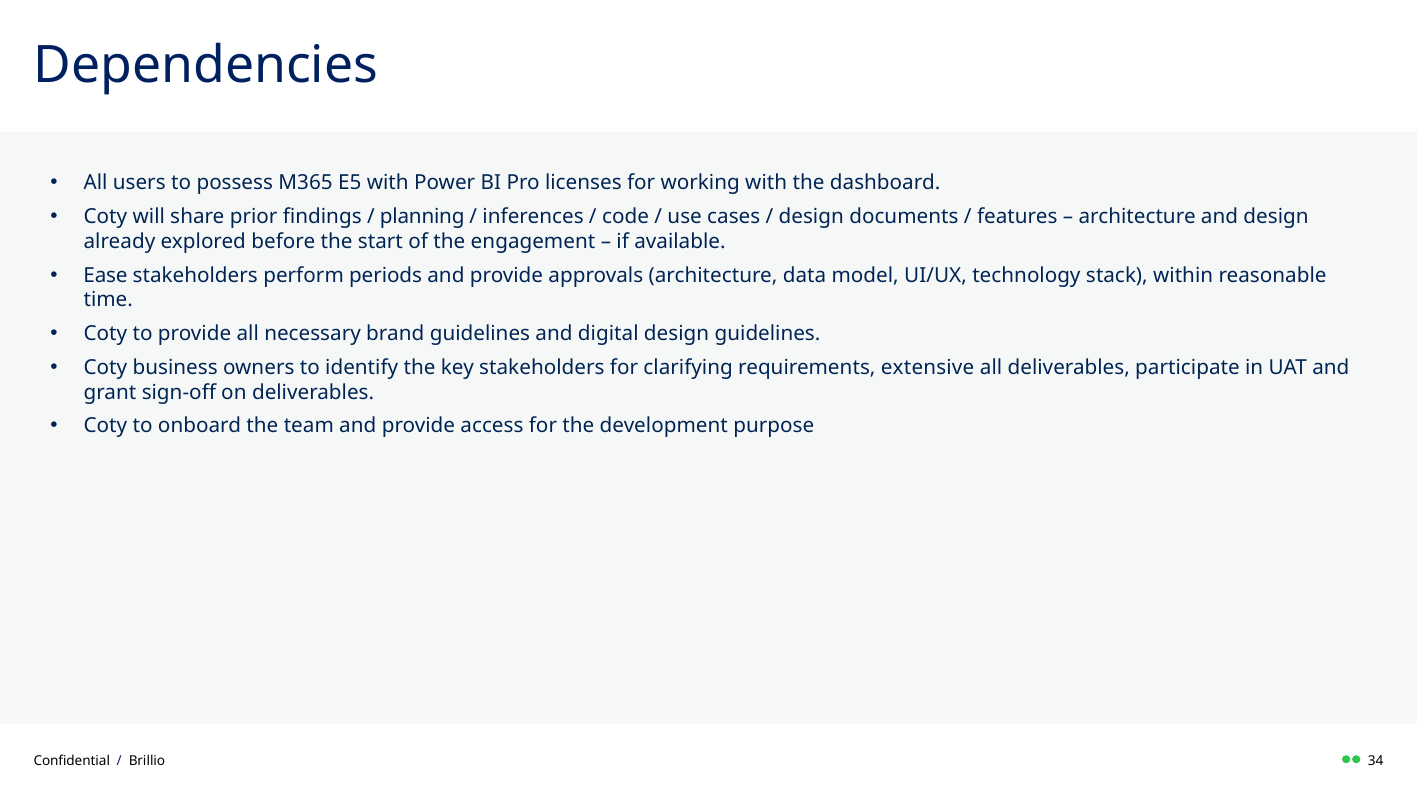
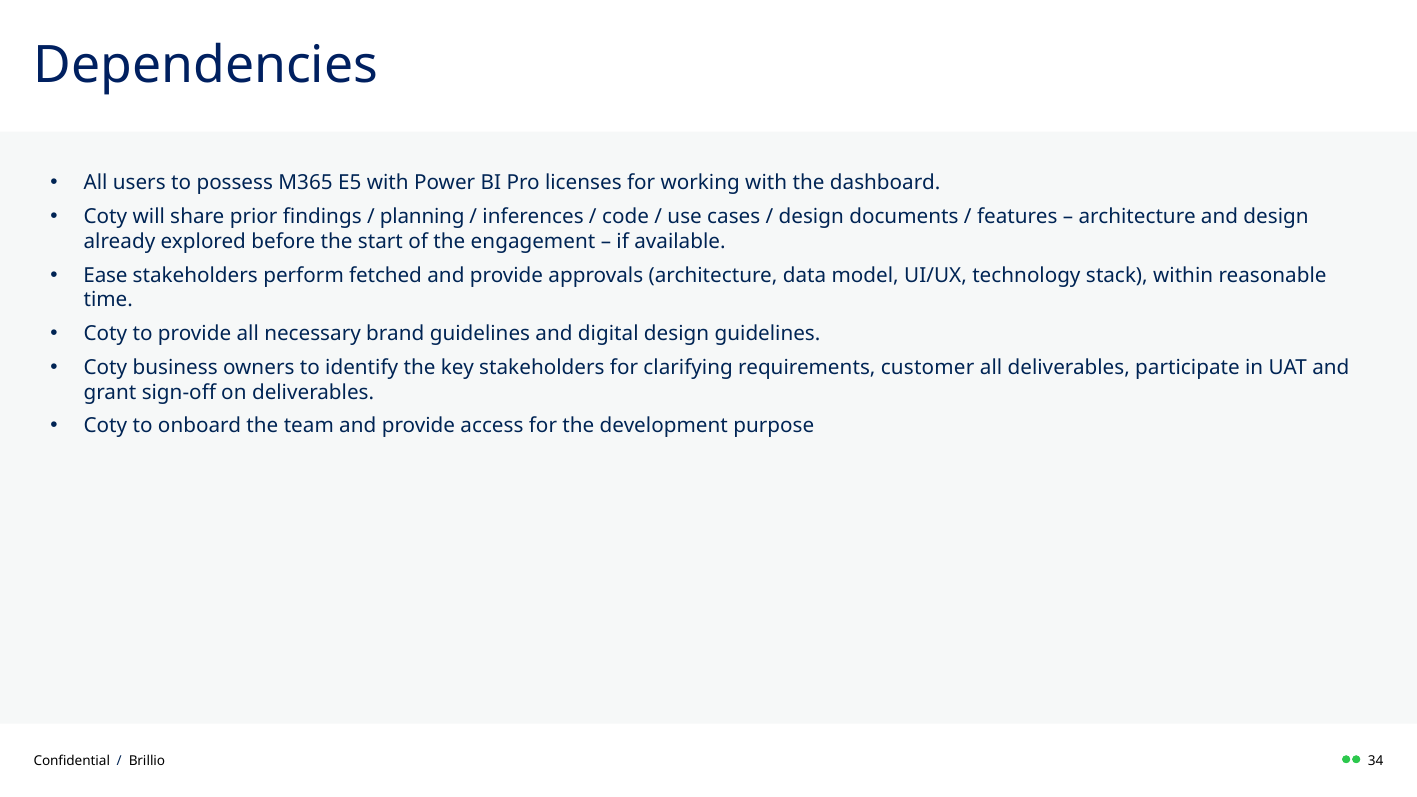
periods: periods -> fetched (386, 275)
extensive: extensive -> customer (928, 367)
